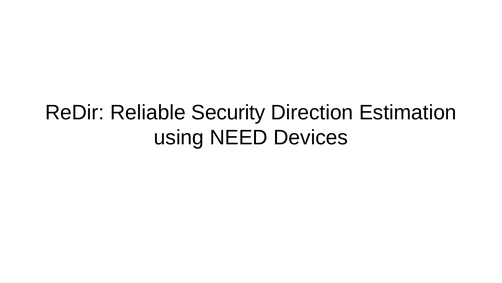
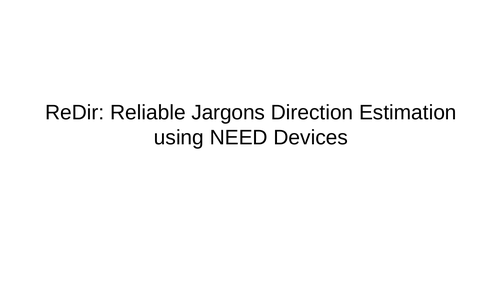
Security: Security -> Jargons (228, 112)
